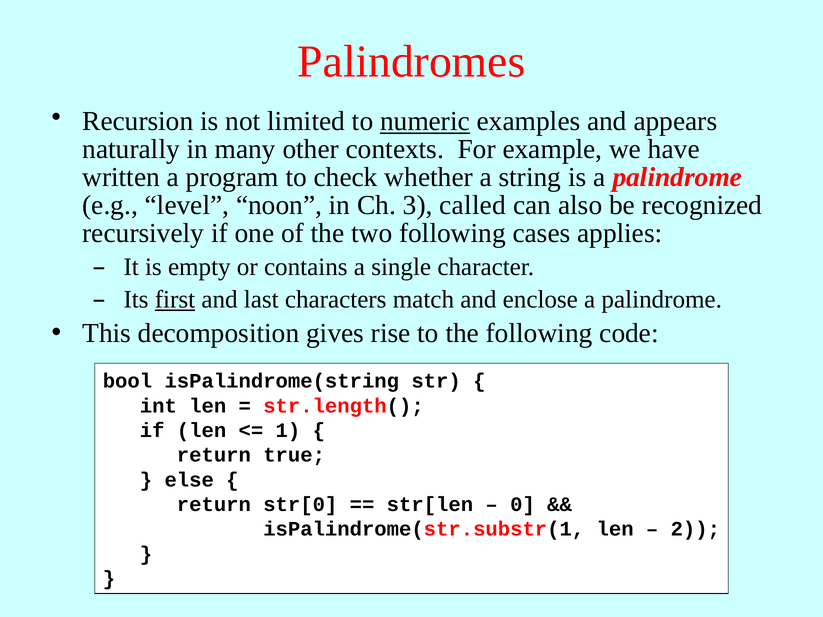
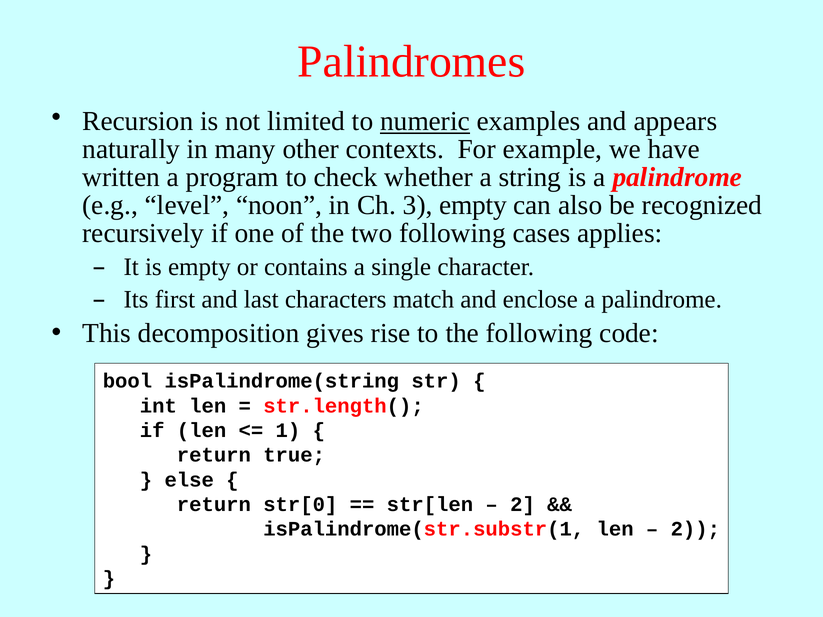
3 called: called -> empty (473, 205)
first underline: present -> none (175, 300)
0: 0 -> 2 (523, 505)
